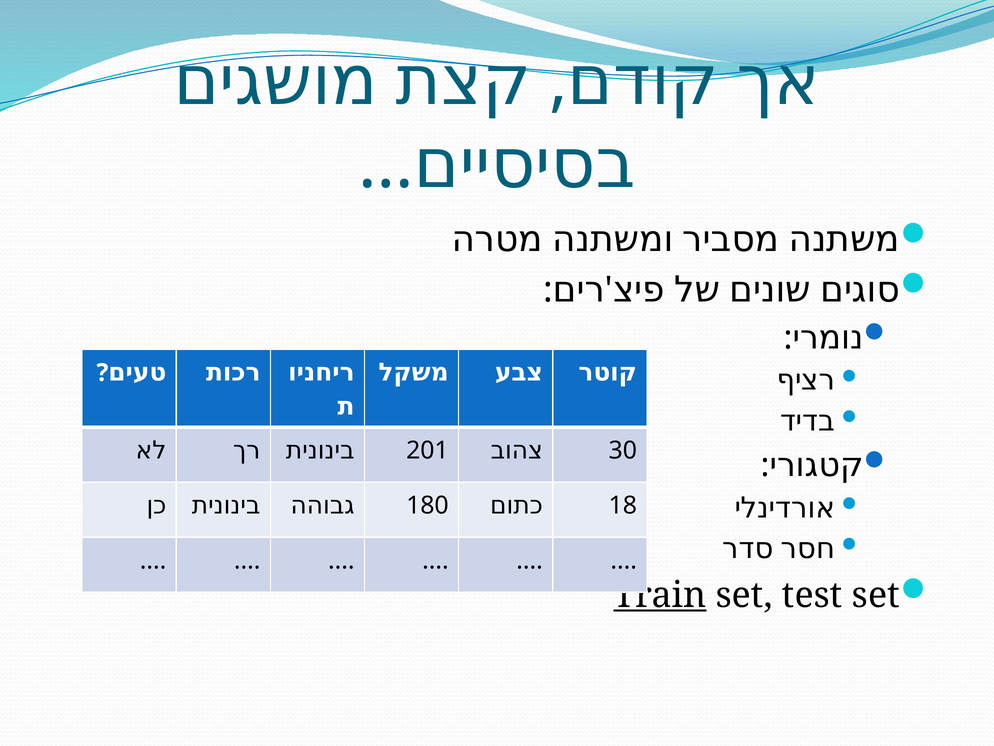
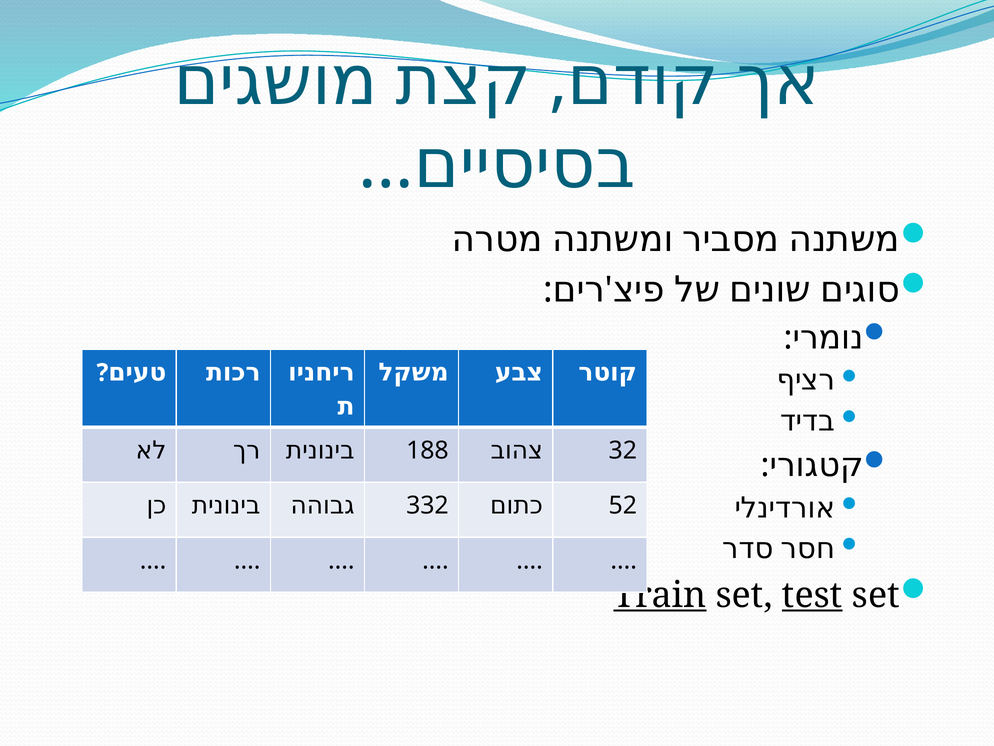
201: 201 -> 188 (427, 450)
30: 30 -> 32 (623, 450)
180: 180 -> 332 (427, 505)
18: 18 -> 52 (623, 505)
test underline: none -> present (812, 595)
